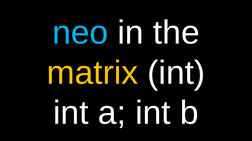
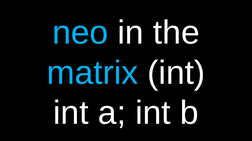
matrix colour: yellow -> light blue (92, 73)
